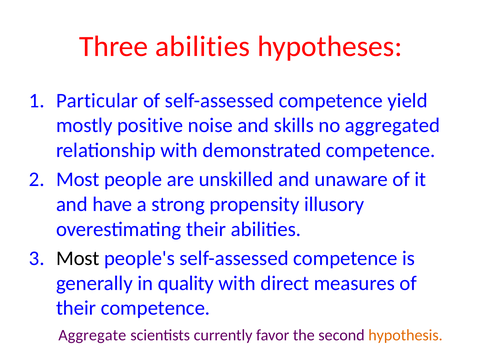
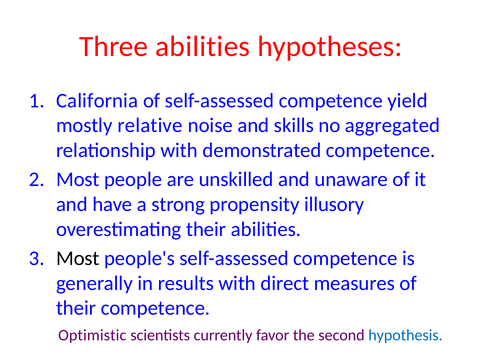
Particular: Particular -> California (97, 101)
positive: positive -> relative (150, 126)
quality: quality -> results (186, 284)
Aggregate: Aggregate -> Optimistic (92, 336)
hypothesis colour: orange -> blue (405, 336)
